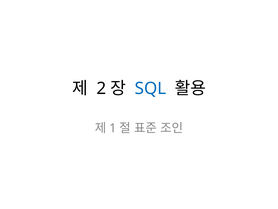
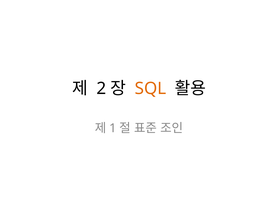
SQL colour: blue -> orange (150, 88)
